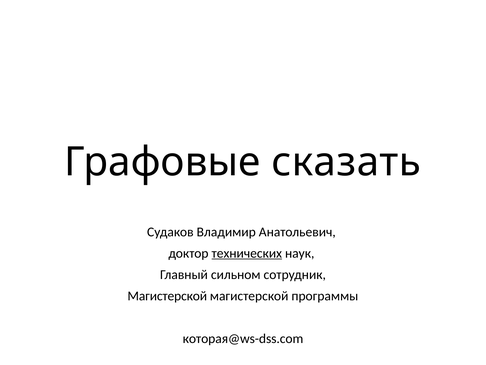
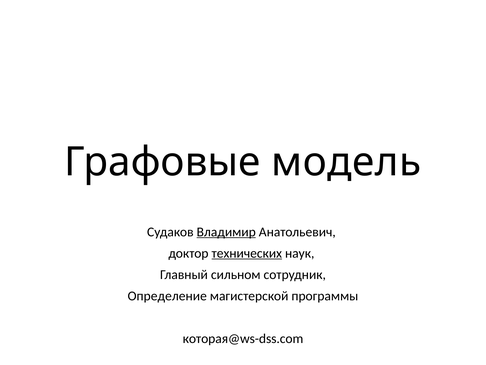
сказать: сказать -> модель (346, 162)
Владимир underline: none -> present (226, 232)
Магистерской: Магистерской -> Определение (167, 296)
